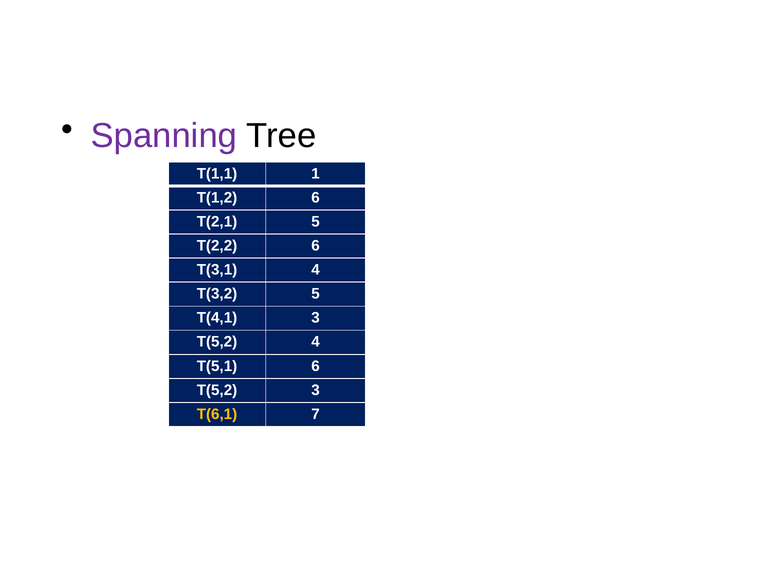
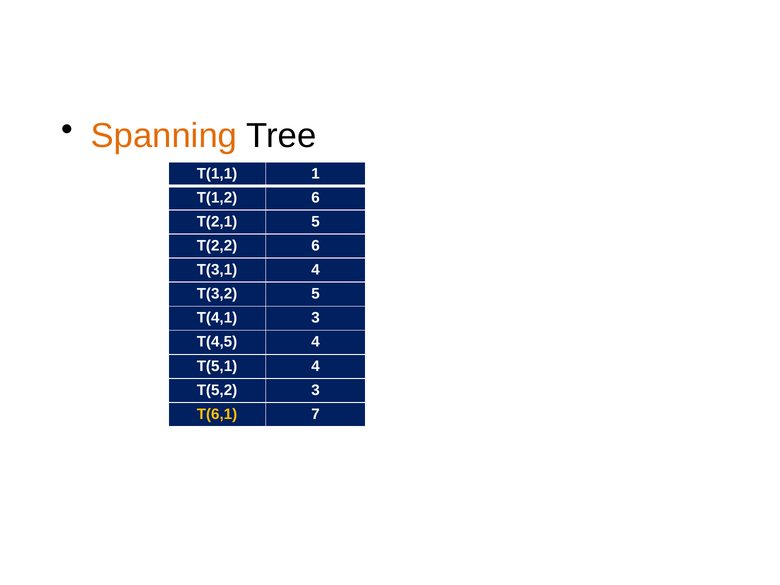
Spanning colour: purple -> orange (164, 136)
T(5,2: T(5,2 -> T(4,5 (217, 342)
T(5,1 6: 6 -> 4 (316, 366)
